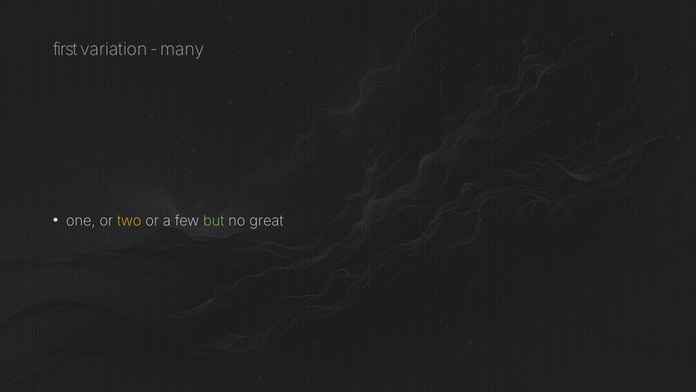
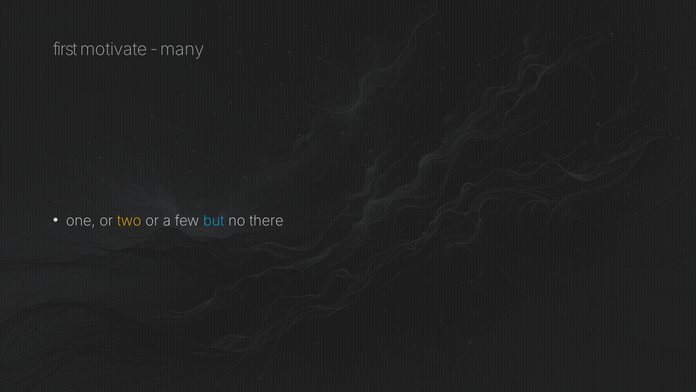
variation: variation -> motivate (114, 49)
but colour: light green -> light blue (214, 221)
great: great -> there (266, 221)
